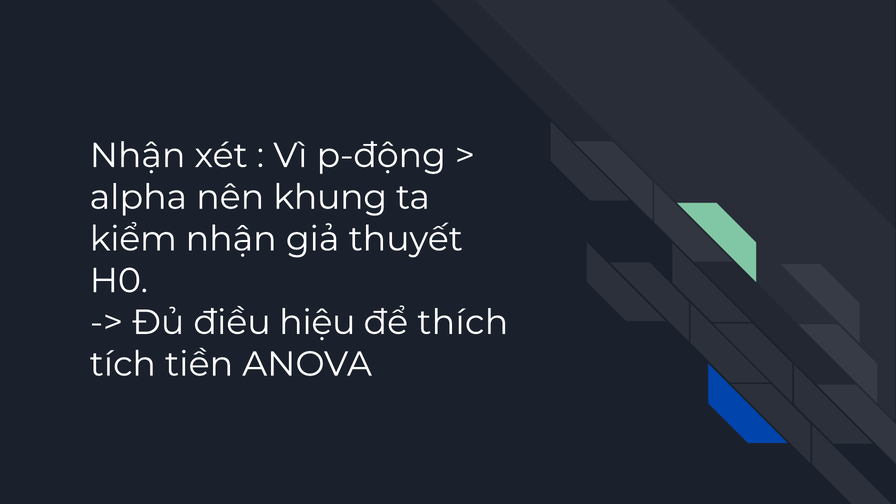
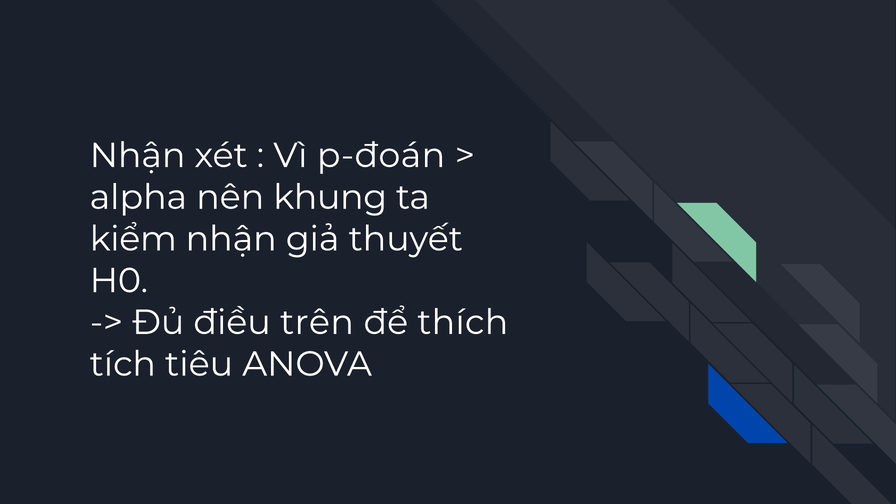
p-động: p-động -> p-đoán (381, 156)
hiệu: hiệu -> trên (317, 322)
tiền: tiền -> tiêu (199, 364)
